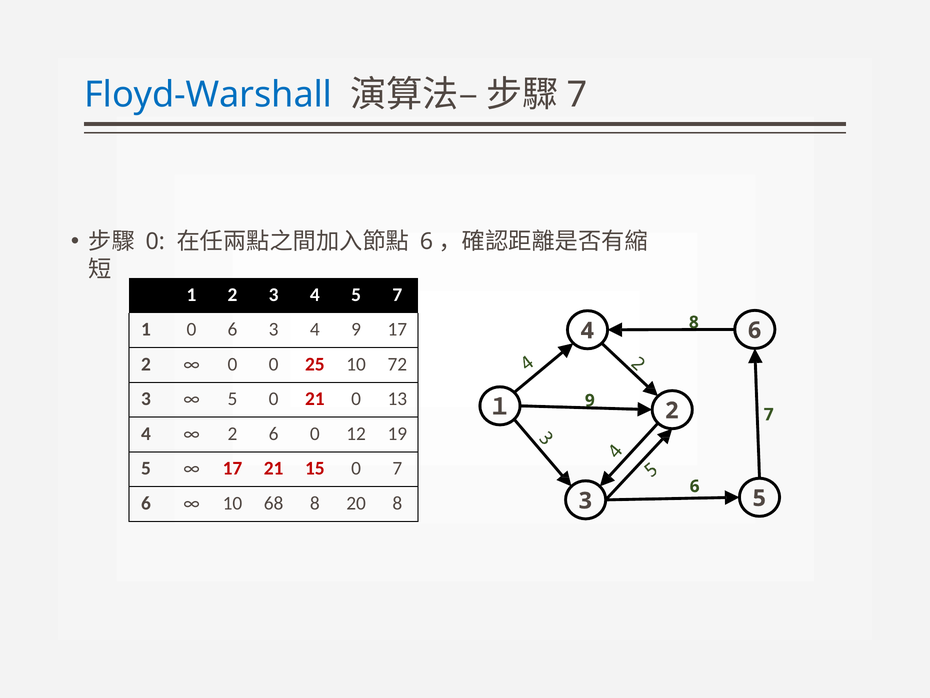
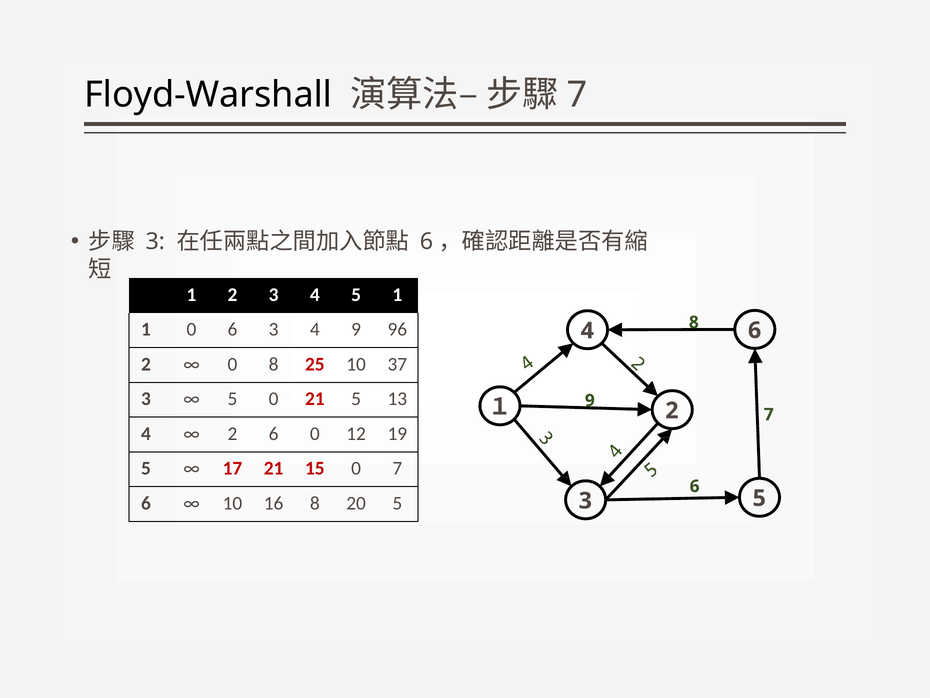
Floyd-Warshall colour: blue -> black (208, 95)
0: 0 -> 3 (155, 241)
5 7: 7 -> 1 (397, 295)
9 17: 17 -> 96 (397, 329)
0 0: 0 -> 8 (274, 364)
72: 72 -> 37 (397, 364)
21 0: 0 -> 5 (356, 399)
68: 68 -> 16 (274, 503)
20 8: 8 -> 5 (397, 503)
